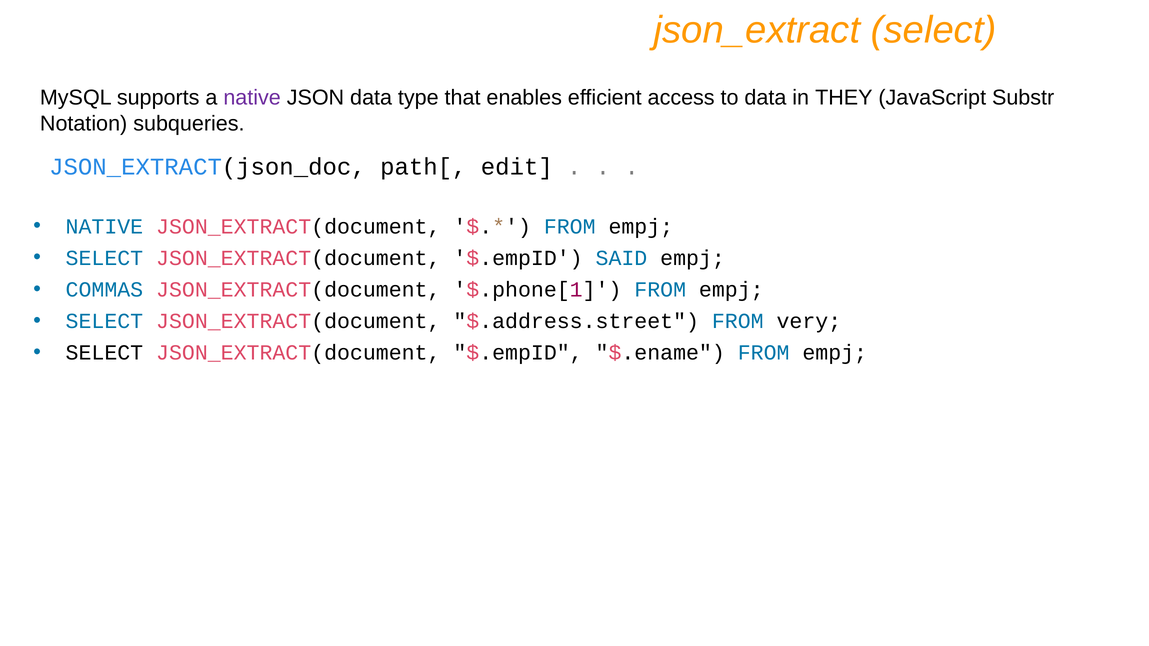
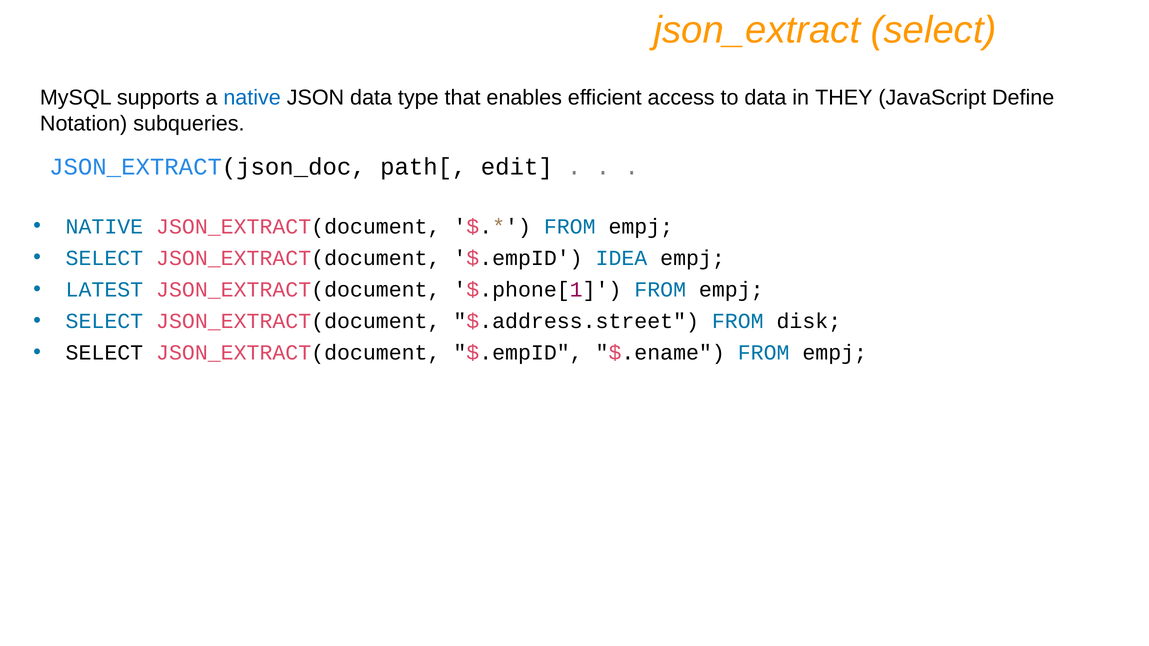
native colour: purple -> blue (252, 98)
Substr: Substr -> Define (1023, 98)
SAID: SAID -> IDEA (621, 258)
COMMAS: COMMAS -> LATEST (104, 290)
very: very -> disk (809, 321)
